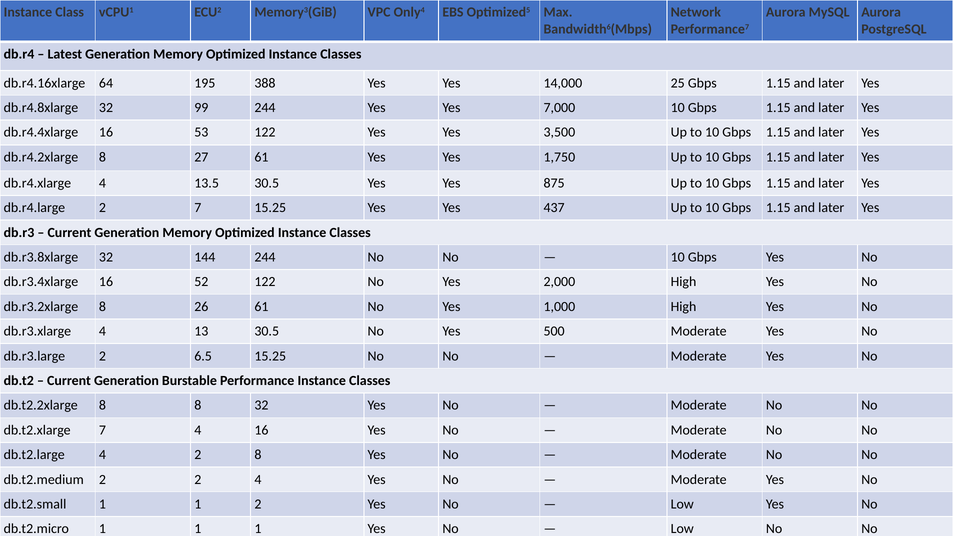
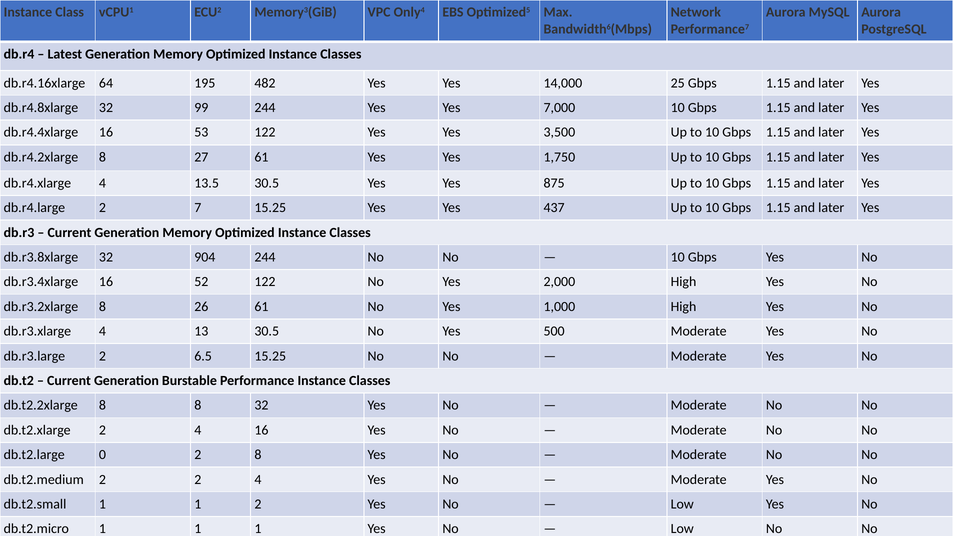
388: 388 -> 482 (265, 83)
144: 144 -> 904 (205, 257)
db.t2.xlarge 7: 7 -> 2 (103, 430)
db.t2.large 4: 4 -> 0 (103, 455)
